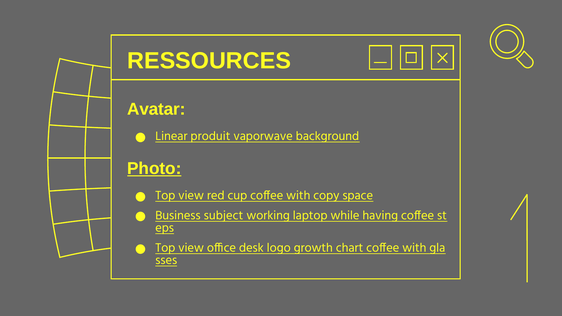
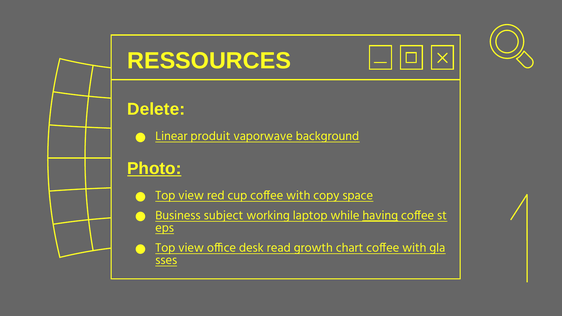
Avatar: Avatar -> Delete (156, 109)
having underline: none -> present (380, 215)
logo: logo -> read (279, 248)
